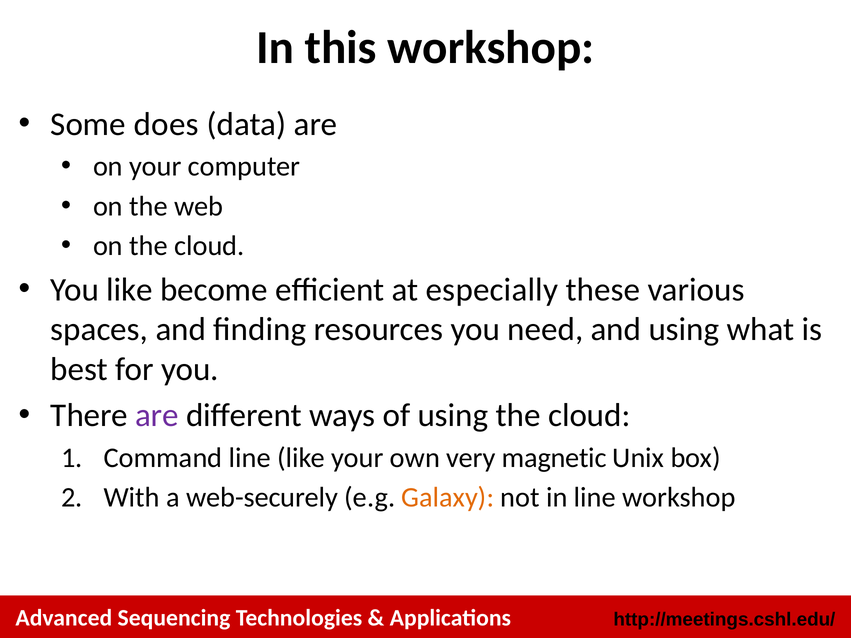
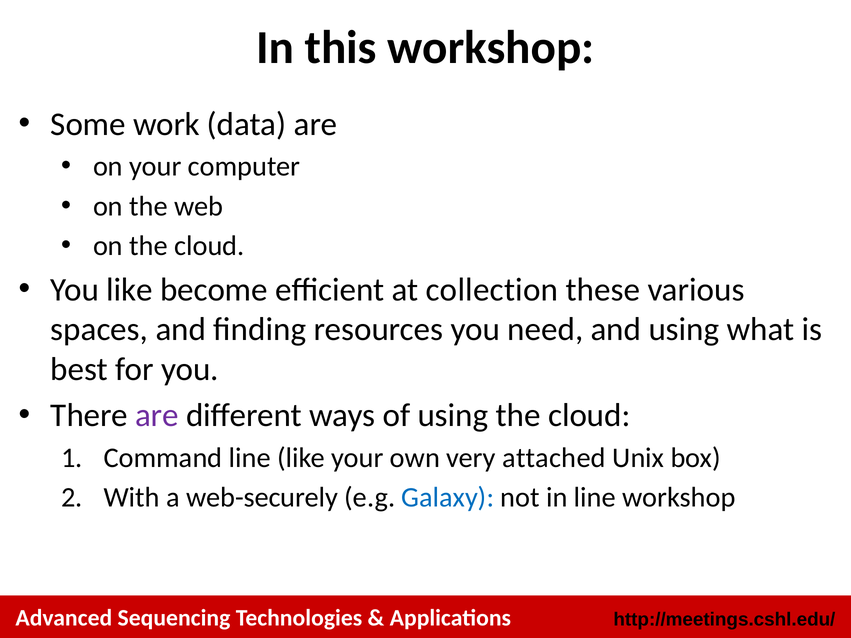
does: does -> work (167, 124)
especially: especially -> collection (492, 290)
magnetic: magnetic -> attached (554, 458)
Galaxy colour: orange -> blue (448, 498)
